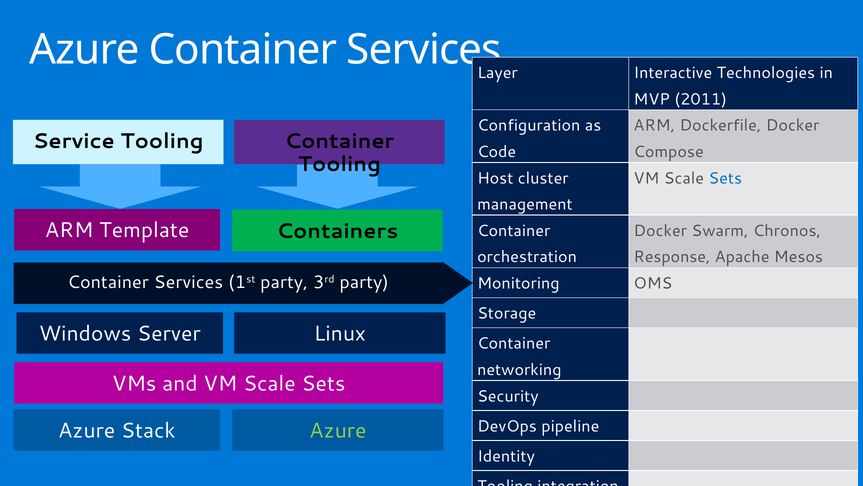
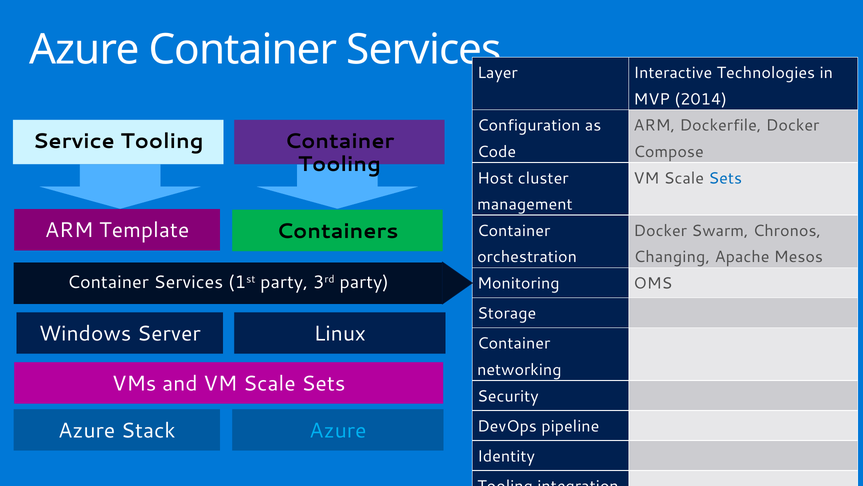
2011: 2011 -> 2014 (701, 99)
Response: Response -> Changing (672, 257)
Azure colour: light green -> light blue (338, 430)
